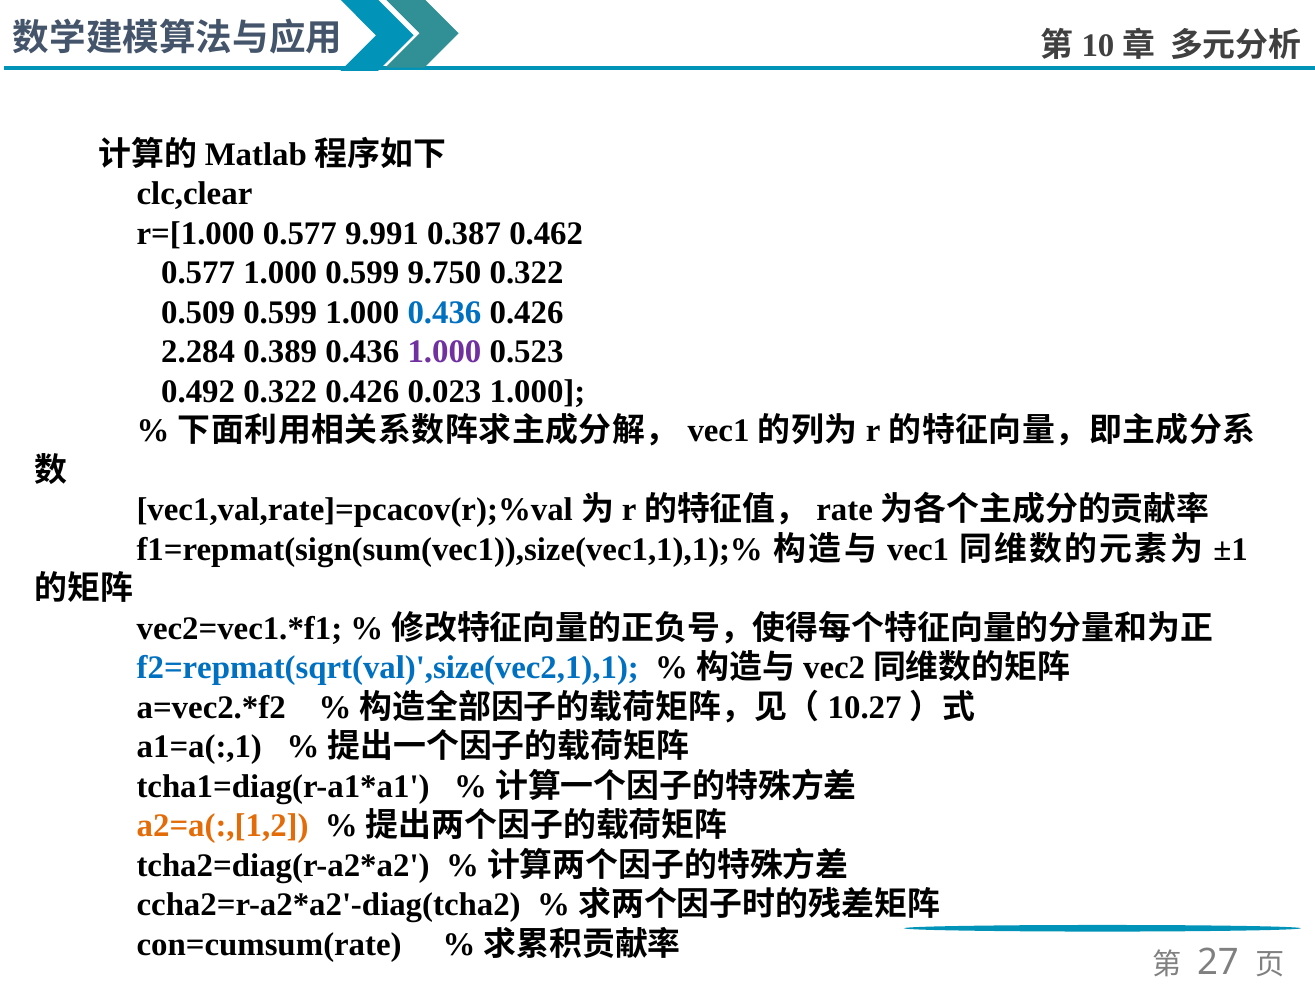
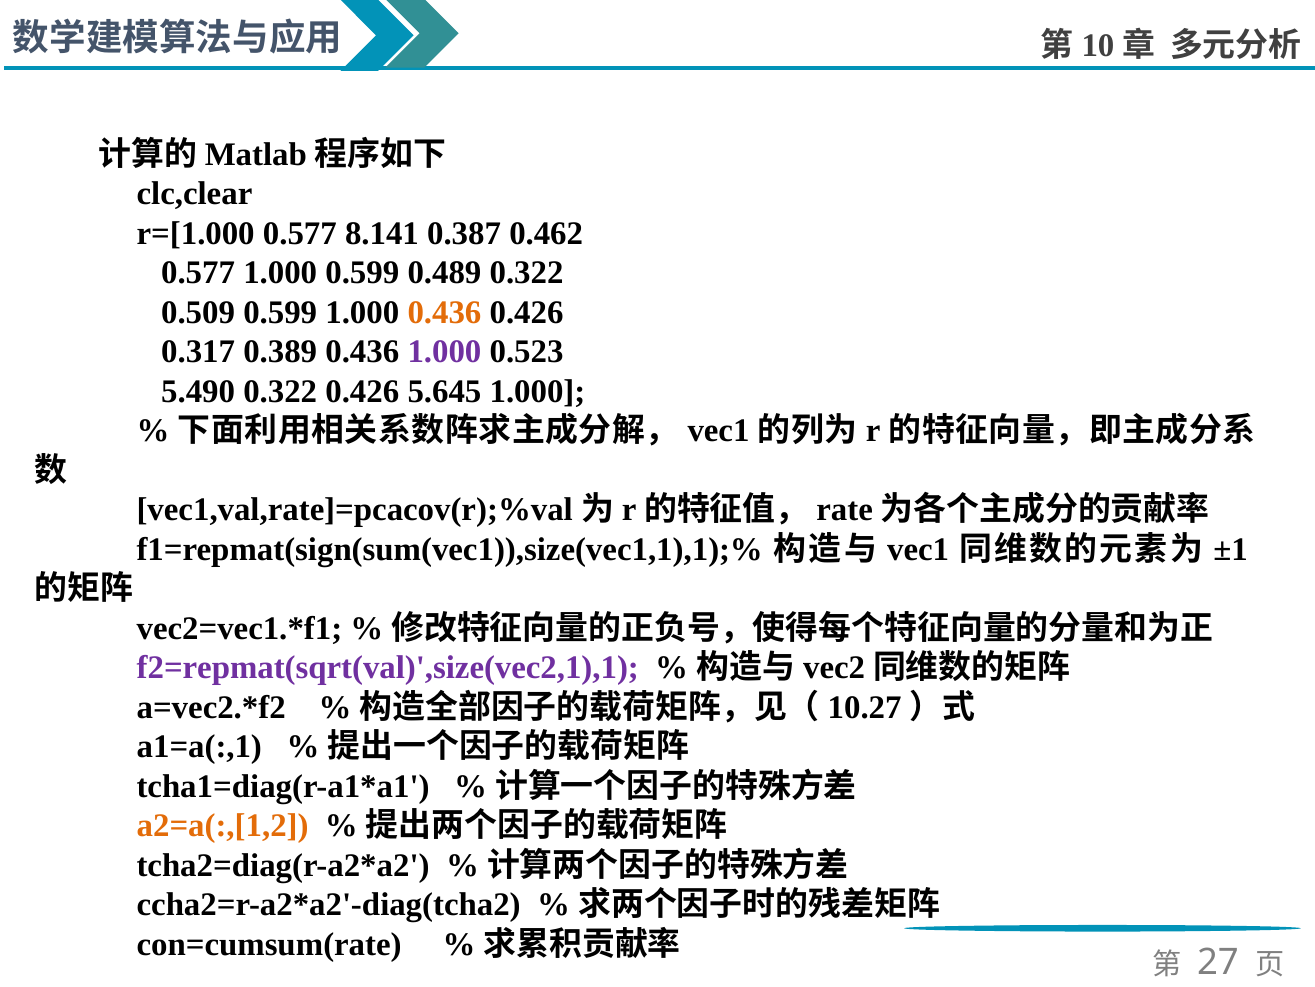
9.991: 9.991 -> 8.141 (382, 233)
9.750: 9.750 -> 0.489 (444, 273)
0.436 colour: blue -> orange (444, 312)
2.284: 2.284 -> 0.317 (198, 352)
0.492: 0.492 -> 5.490 (198, 391)
0.023: 0.023 -> 5.645 (444, 391)
f2=repmat(sqrt(val)',size(vec2,1),1 colour: blue -> purple (388, 667)
